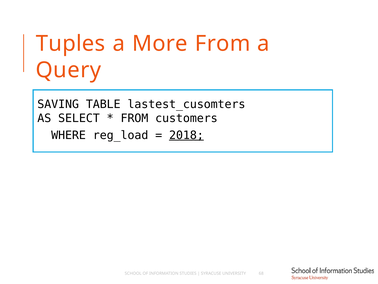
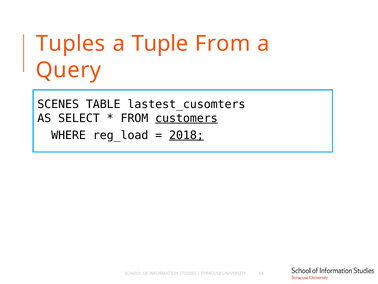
More: More -> Tuple (160, 43)
SAVING: SAVING -> SCENES (58, 104)
customers underline: none -> present (186, 118)
